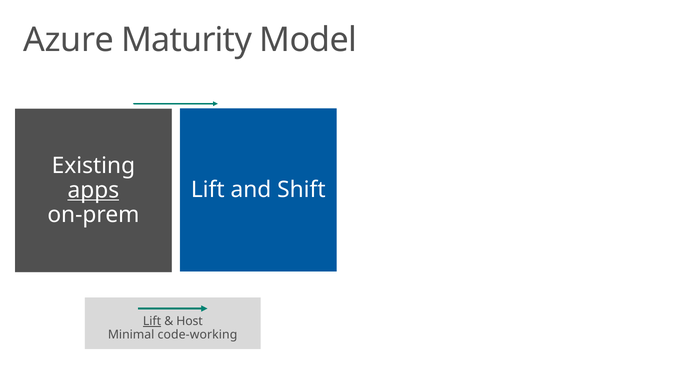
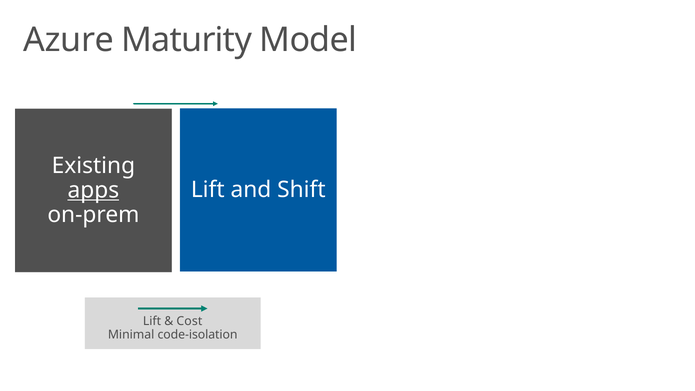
Lift underline: present -> none (152, 321)
Host: Host -> Cost (189, 321)
code-working: code-working -> code-isolation (198, 334)
